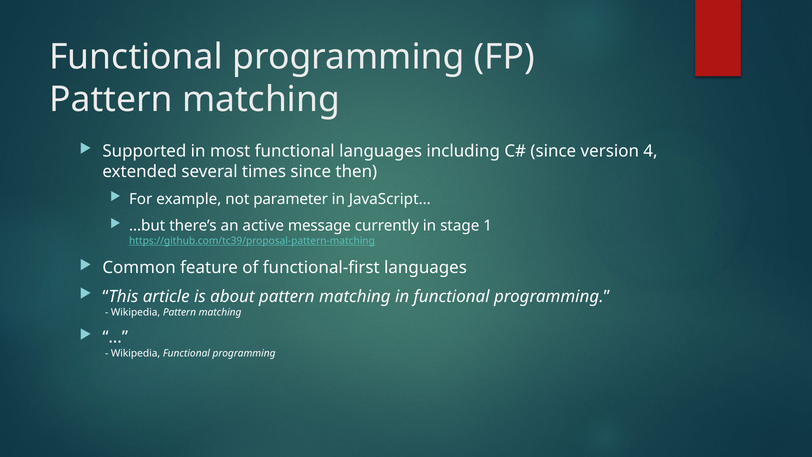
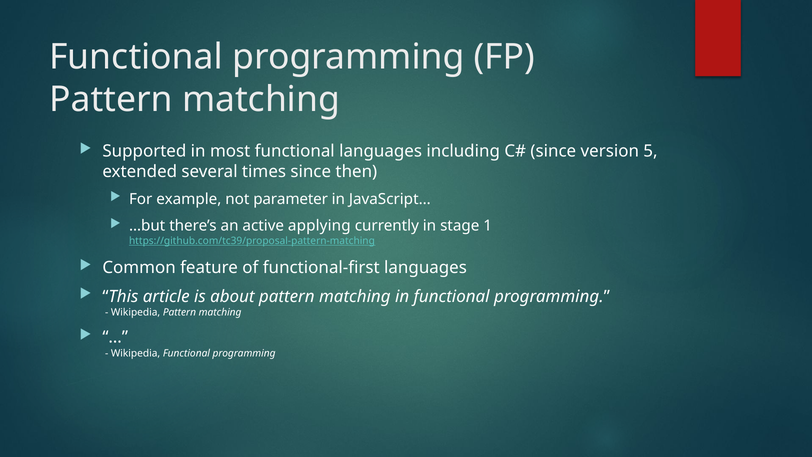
4: 4 -> 5 (650, 151)
message: message -> applying (319, 226)
